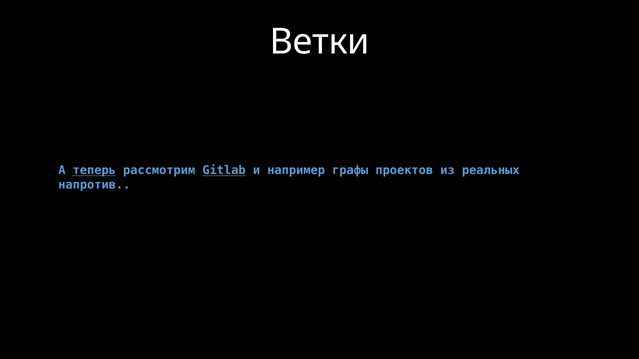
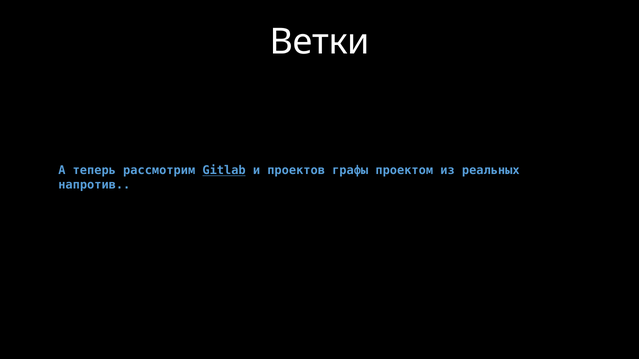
теперь underline: present -> none (94, 171)
например: например -> проектов (296, 171)
проектов: проектов -> проектом (404, 171)
